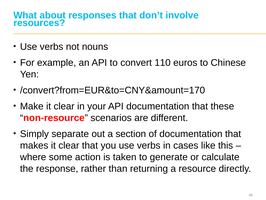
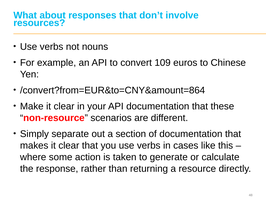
110: 110 -> 109 (163, 63)
/convert?from=EUR&to=CNY&amount=170: /convert?from=EUR&to=CNY&amount=170 -> /convert?from=EUR&to=CNY&amount=864 (113, 90)
